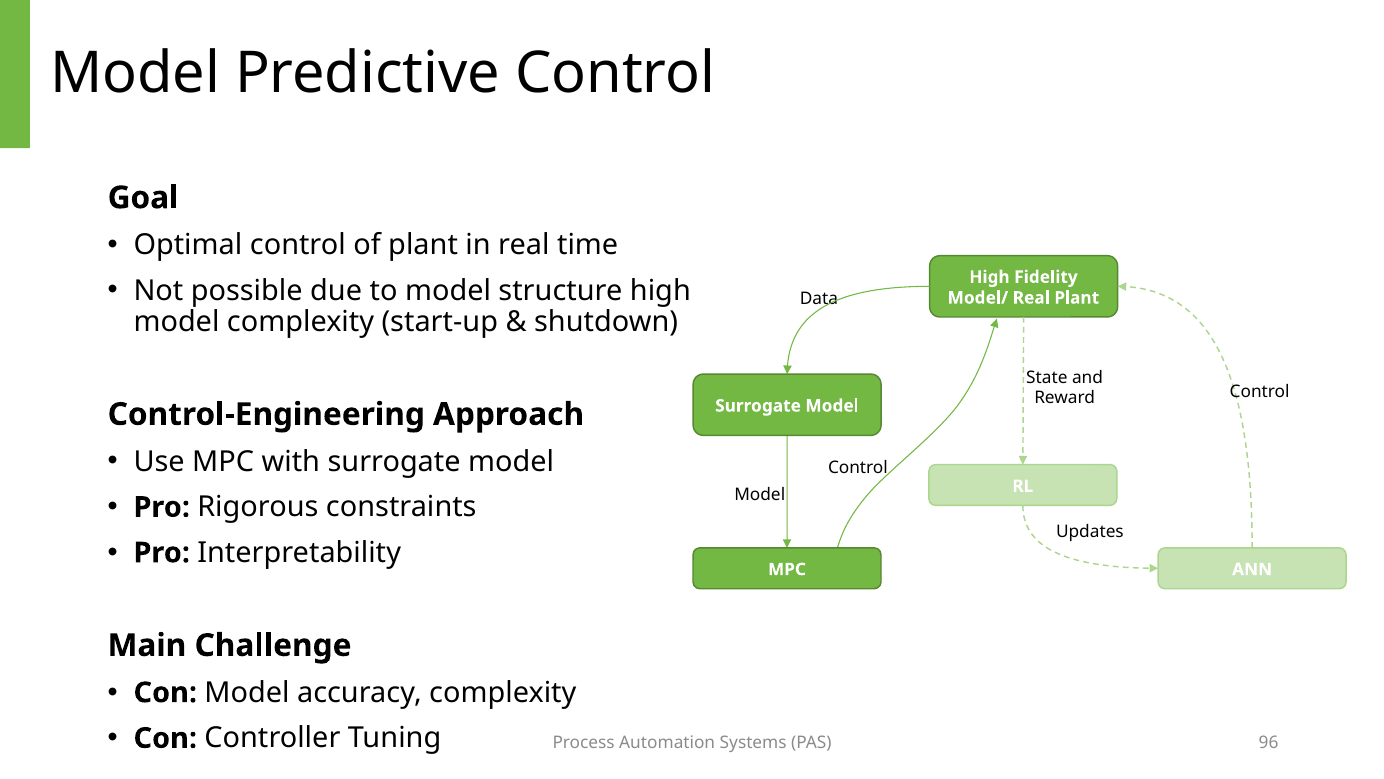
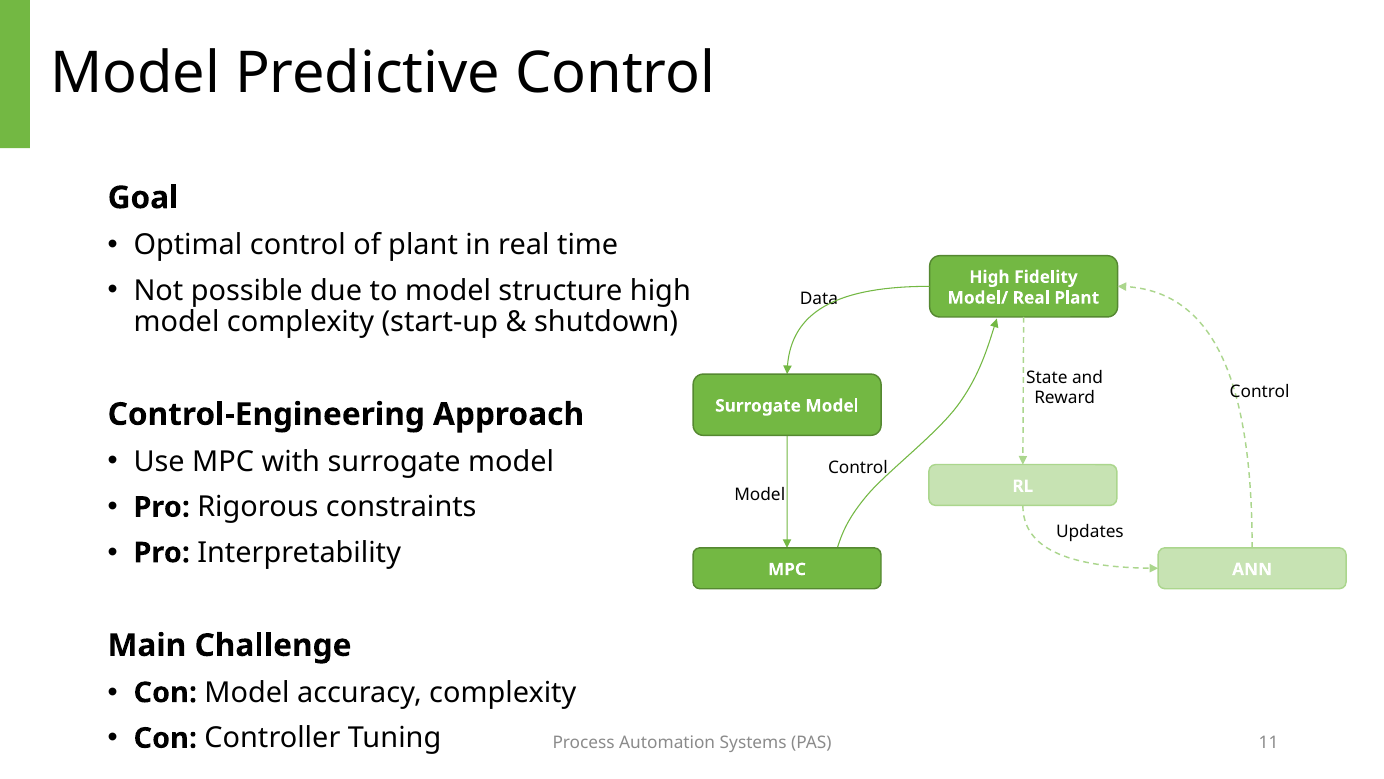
96: 96 -> 11 (1269, 742)
